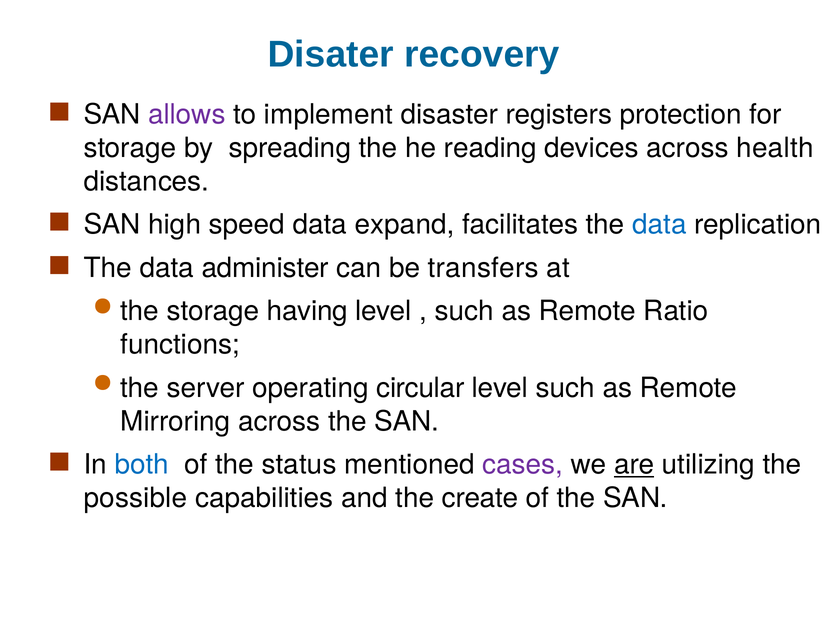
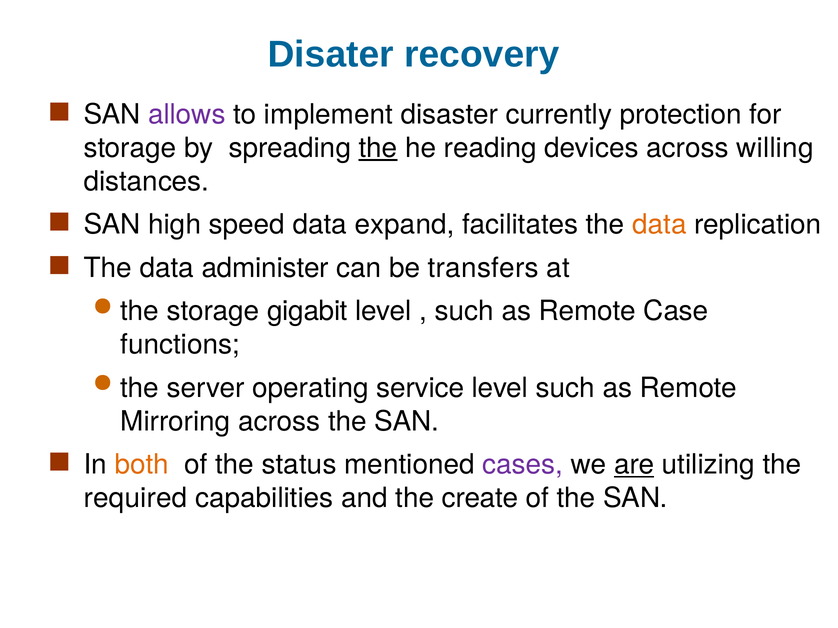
registers: registers -> currently (559, 115)
the underline: none -> present (378, 148)
health: health -> willing (775, 148)
data colour: blue -> orange (659, 225)
having: having -> gigabit (307, 312)
Ratio: Ratio -> Case (676, 312)
circular: circular -> service (420, 388)
both colour: blue -> orange (142, 465)
possible: possible -> required (136, 499)
